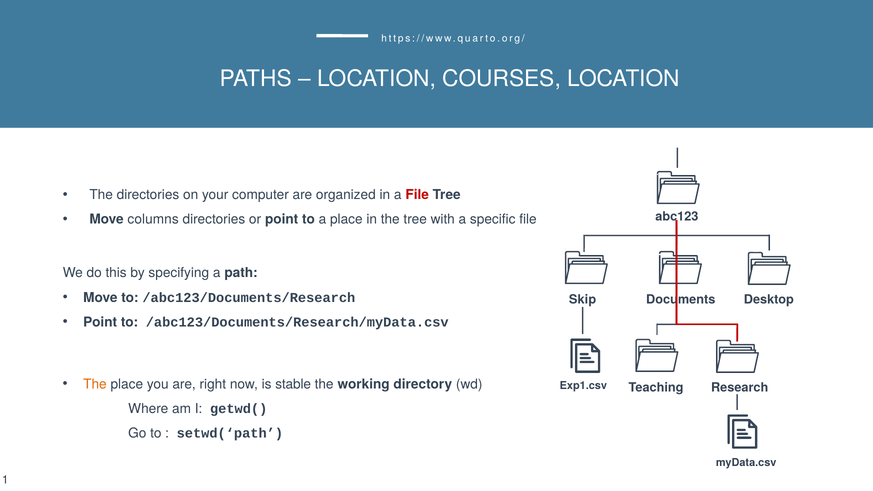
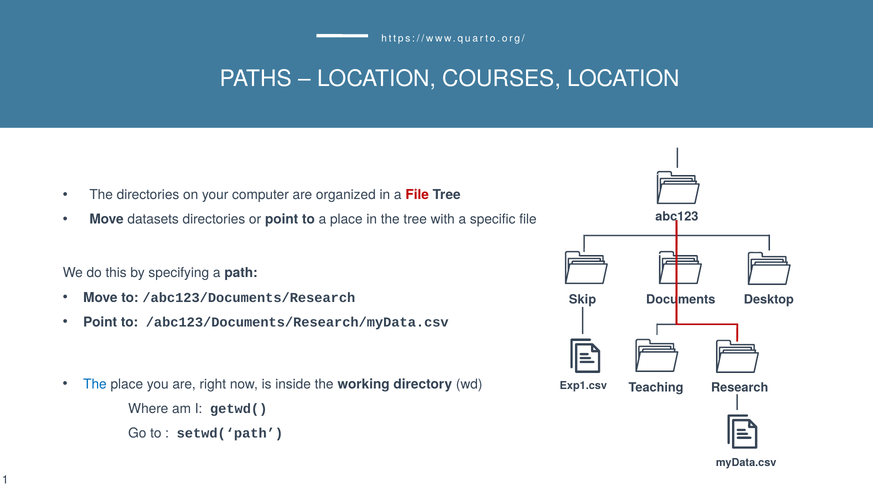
columns: columns -> datasets (153, 220)
The colour: orange -> blue (95, 384)
stable: stable -> inside (293, 384)
